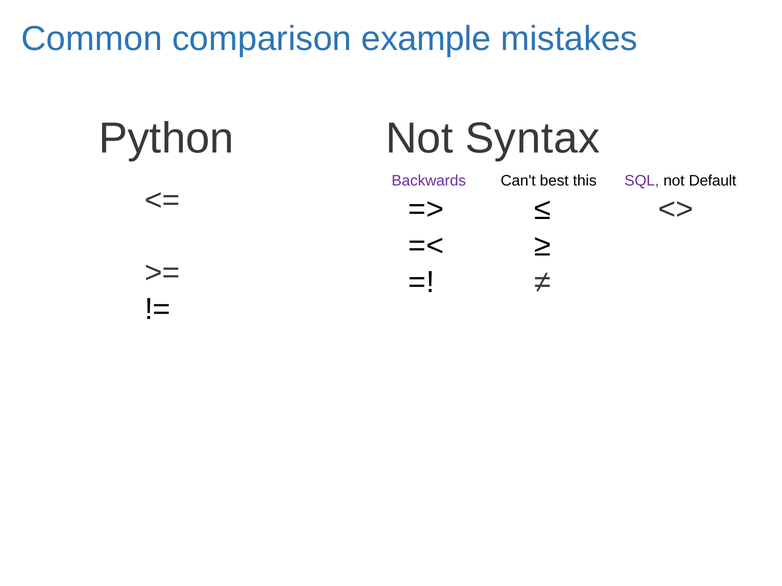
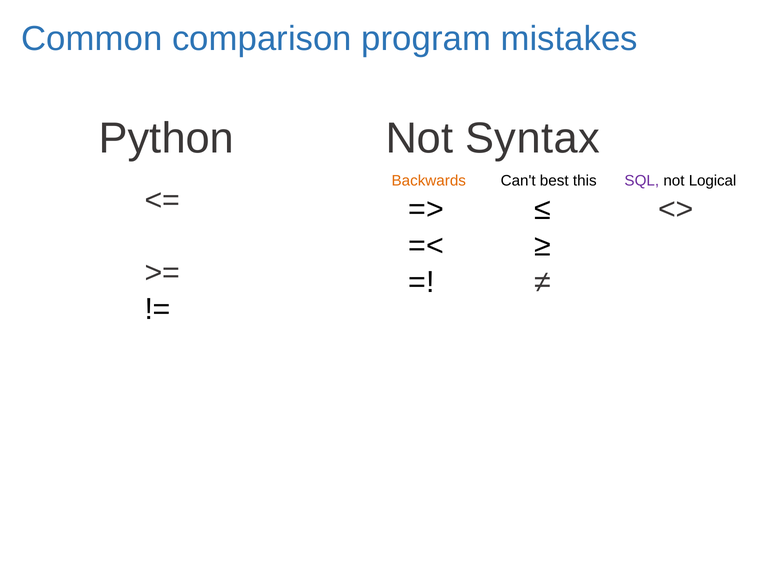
example: example -> program (426, 39)
Backwards colour: purple -> orange (429, 181)
Default: Default -> Logical (713, 181)
